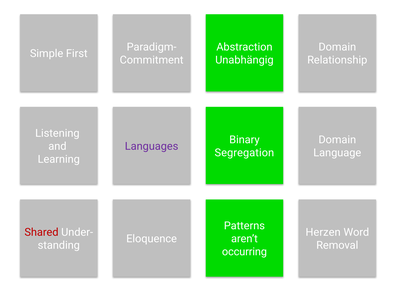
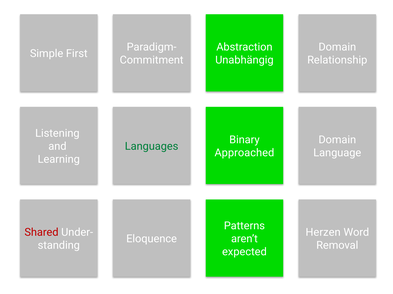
Languages colour: purple -> green (152, 147)
Segregation: Segregation -> Approached (244, 153)
occurring: occurring -> expected (244, 253)
